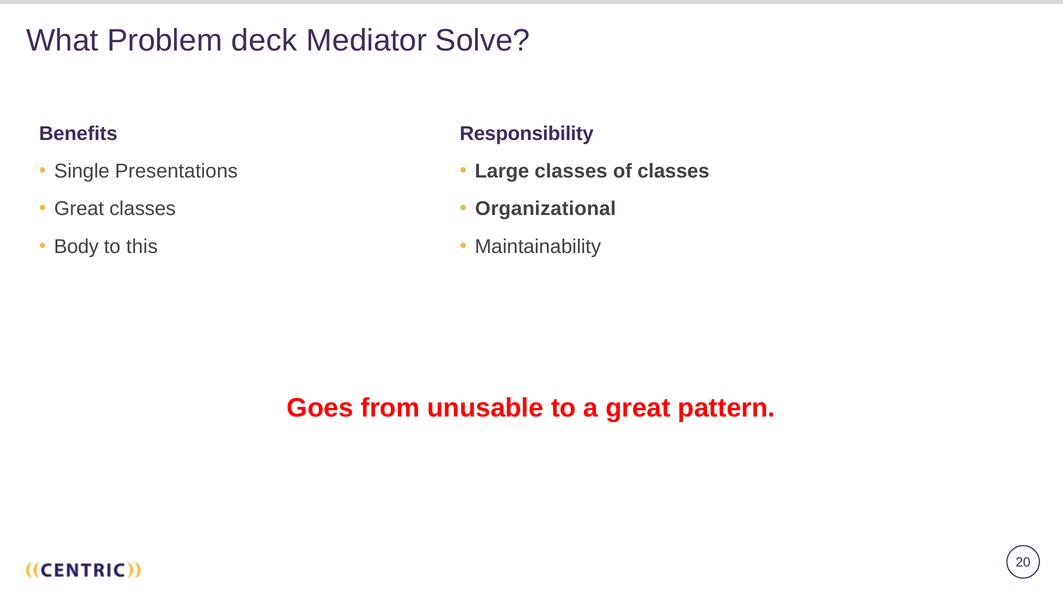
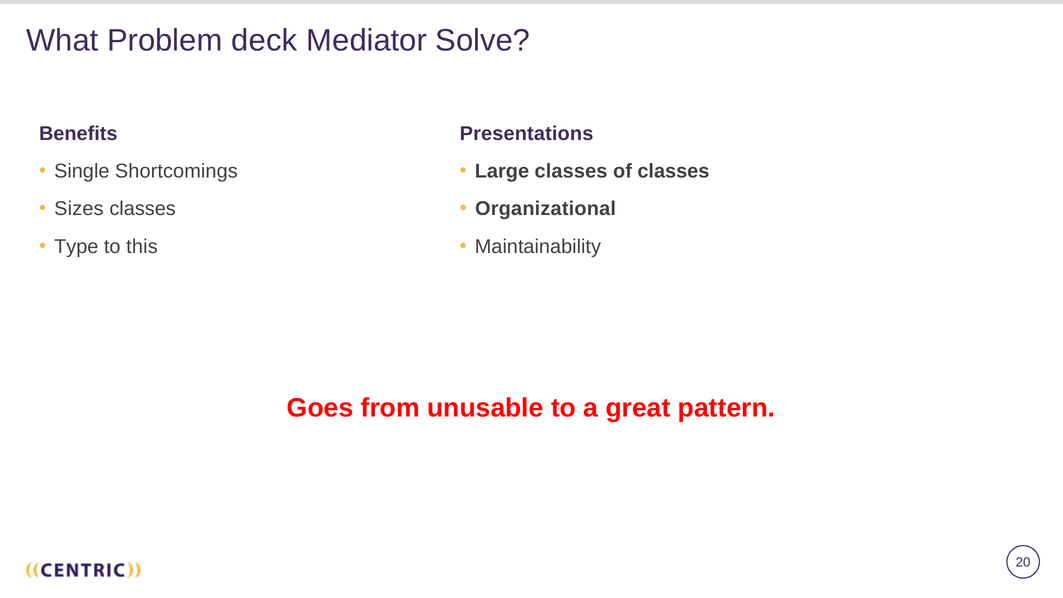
Responsibility: Responsibility -> Presentations (527, 134)
Presentations: Presentations -> Shortcomings (176, 171)
Great: Great -> Sizes (79, 209)
Body: Body -> Type (76, 247)
